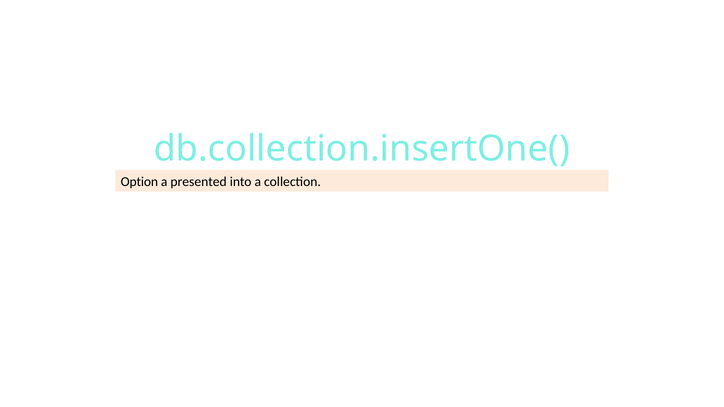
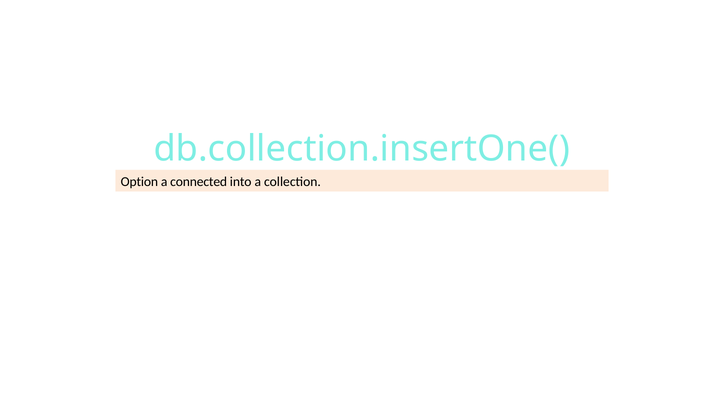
presented: presented -> connected (199, 182)
